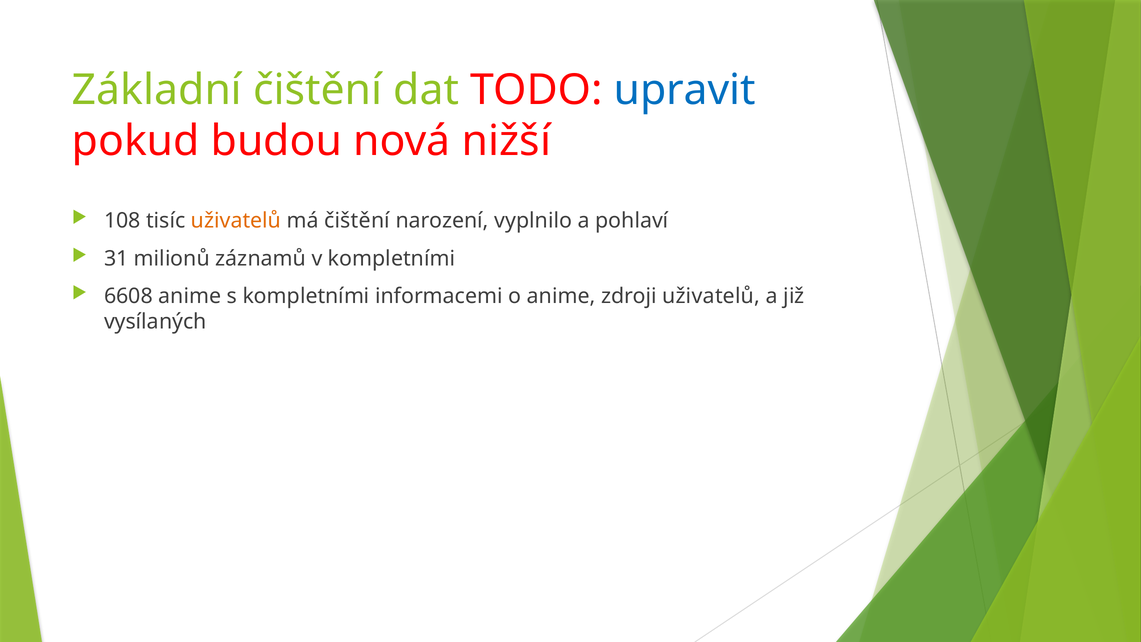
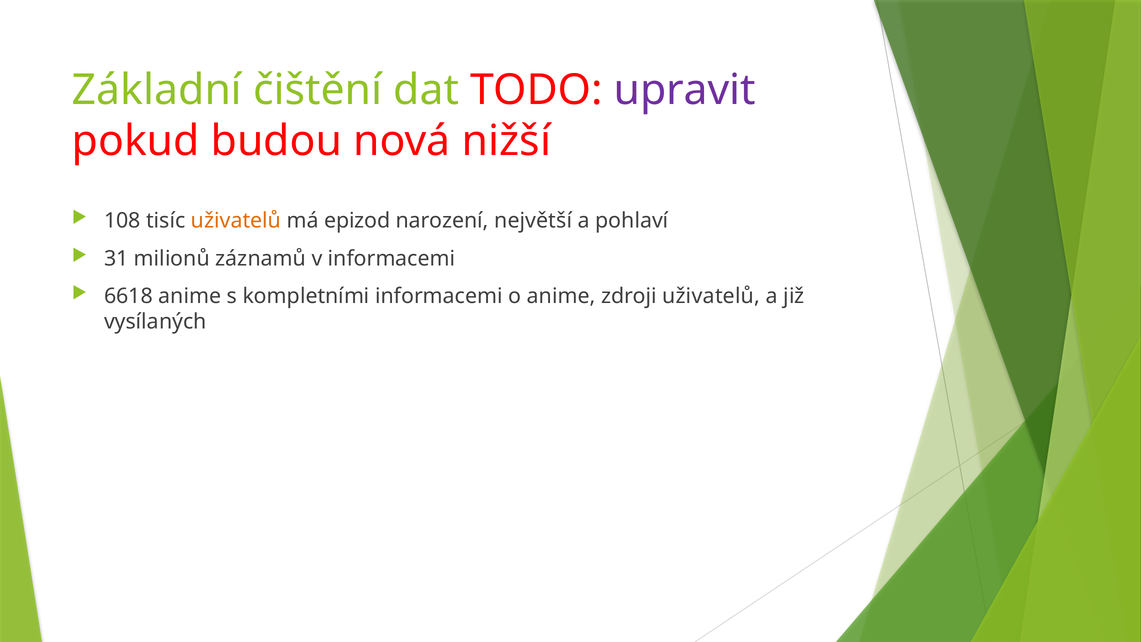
upravit colour: blue -> purple (685, 90)
má čištění: čištění -> epizod (357, 221)
vyplnilo: vyplnilo -> největší (533, 221)
v kompletními: kompletními -> informacemi (392, 258)
6608: 6608 -> 6618 (128, 296)
